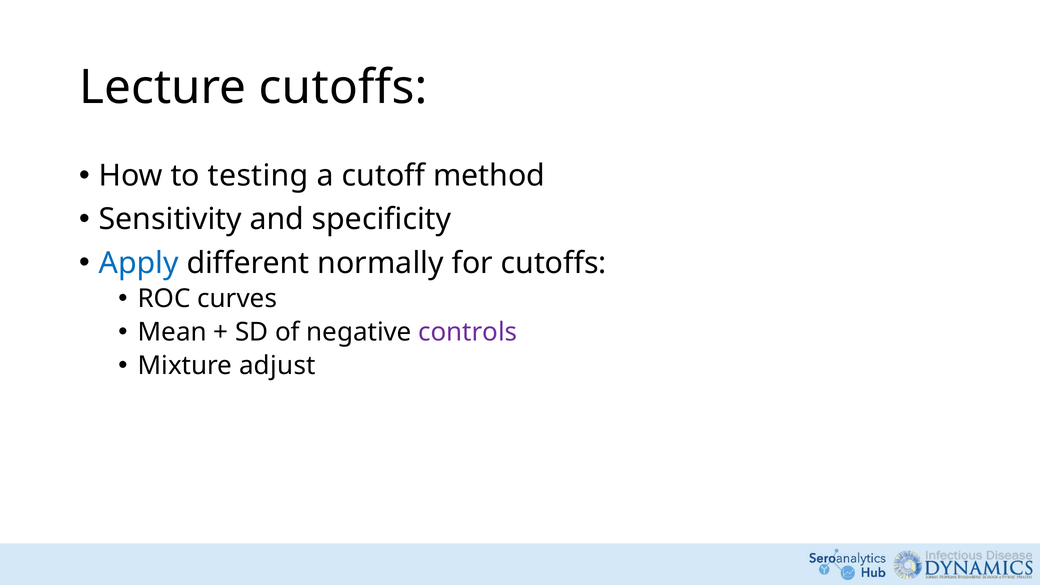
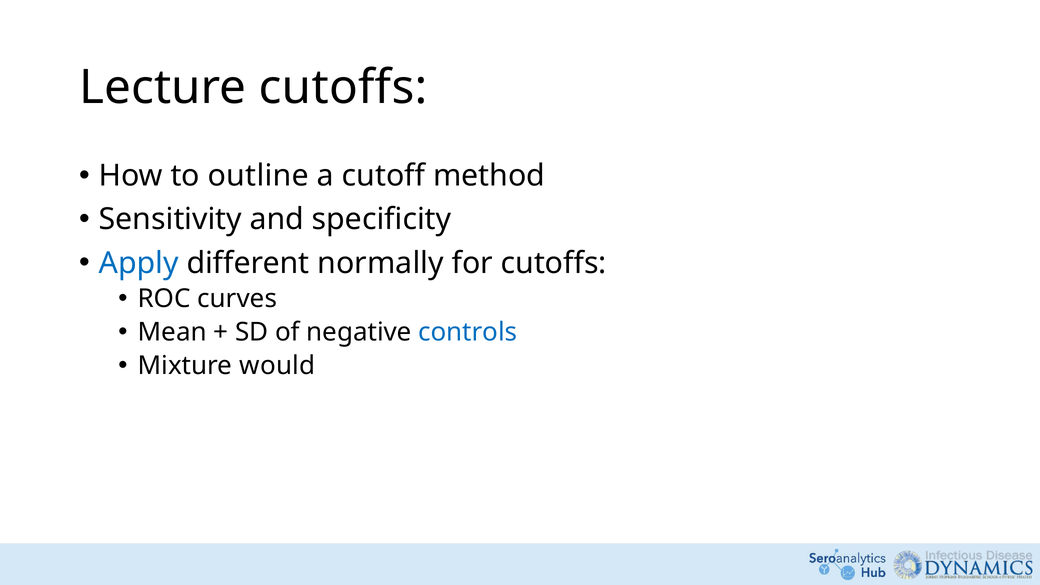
testing: testing -> outline (258, 176)
controls colour: purple -> blue (468, 332)
adjust: adjust -> would (277, 366)
